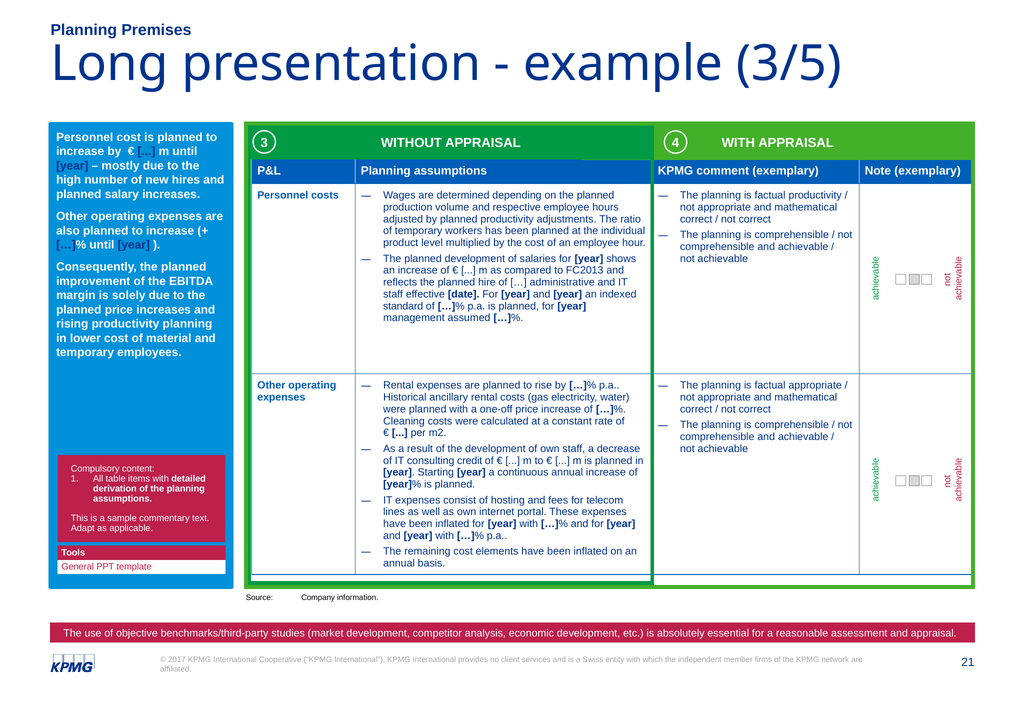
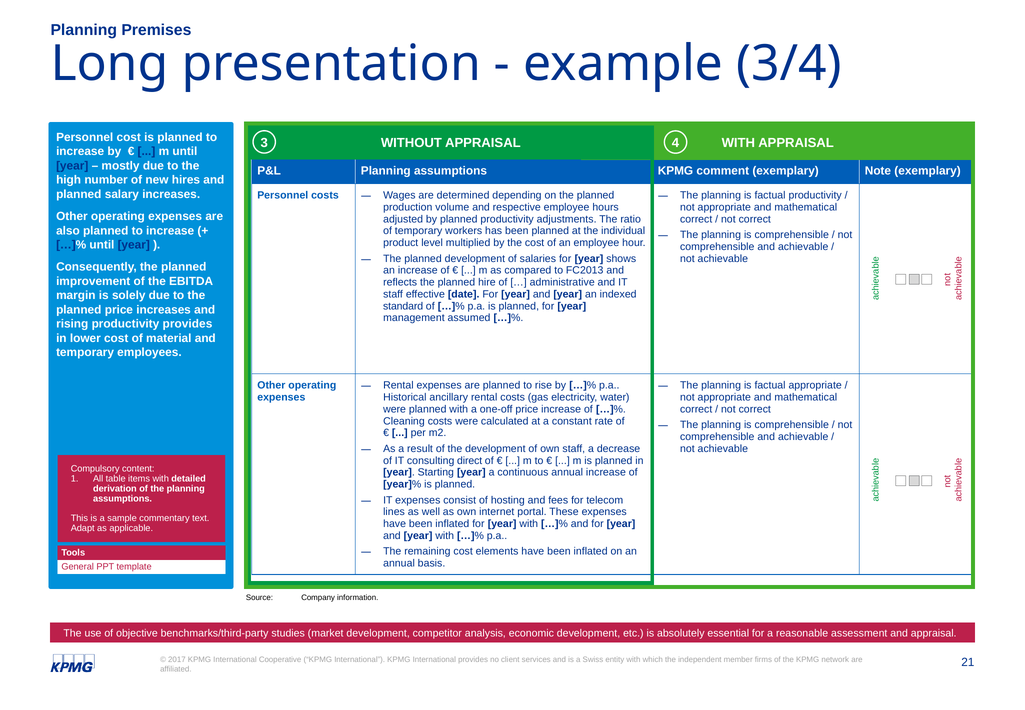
3/5: 3/5 -> 3/4 (789, 64)
productivity planning: planning -> provides (187, 324)
credit: credit -> direct (470, 460)
